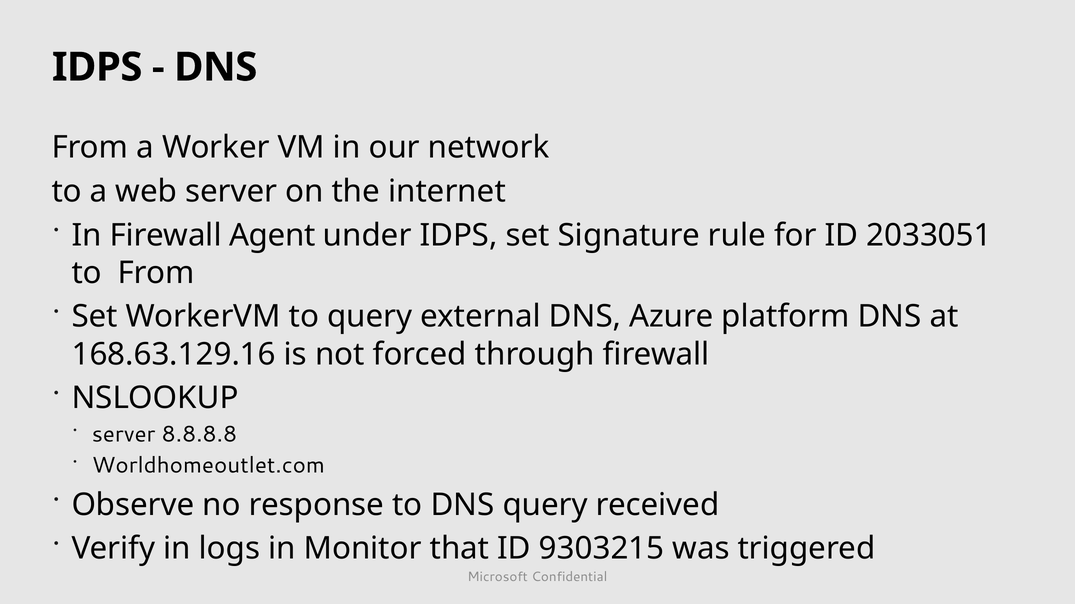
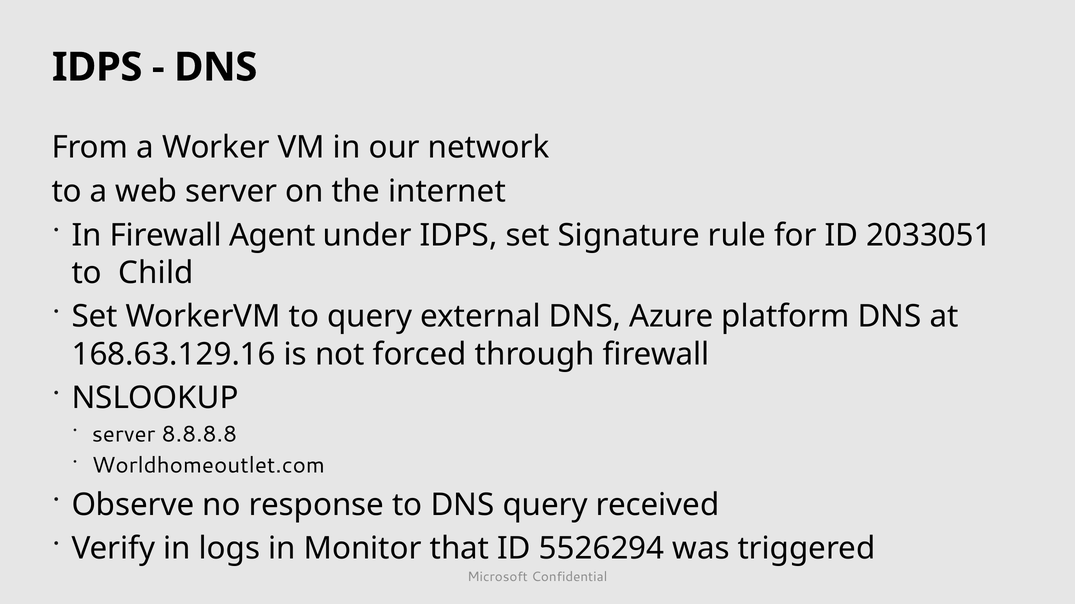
to From: From -> Child (156, 273)
9303215: 9303215 -> 5526294 (602, 549)
